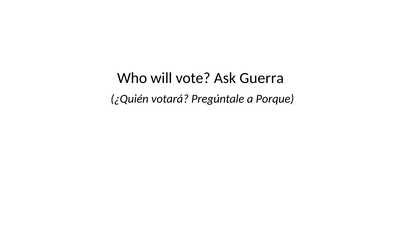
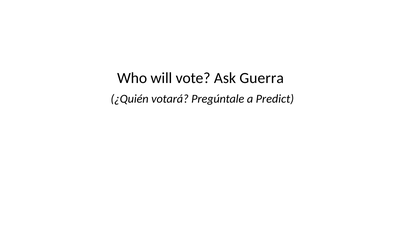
Porque: Porque -> Predict (275, 99)
